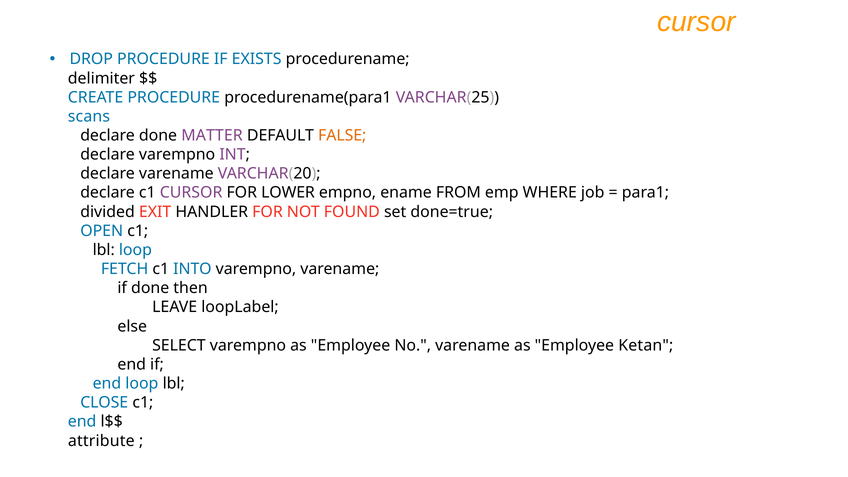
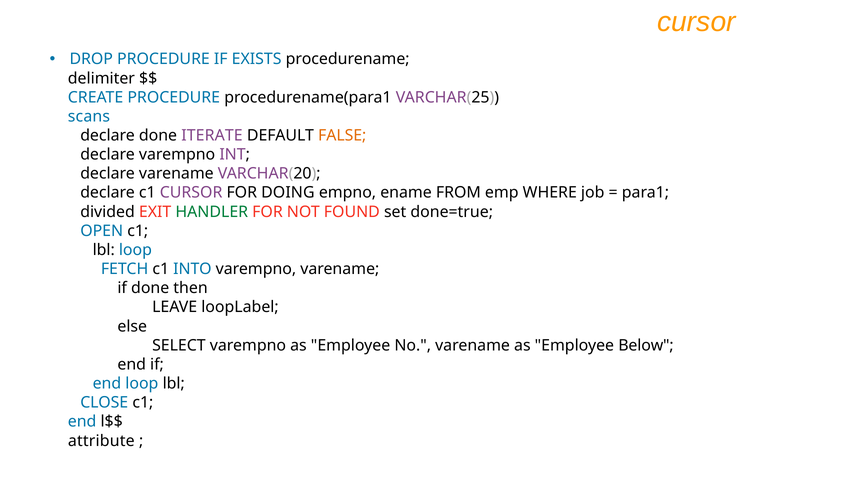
MATTER: MATTER -> ITERATE (212, 135)
LOWER: LOWER -> DOING (288, 193)
HANDLER colour: black -> green (212, 212)
Ketan: Ketan -> Below (646, 345)
